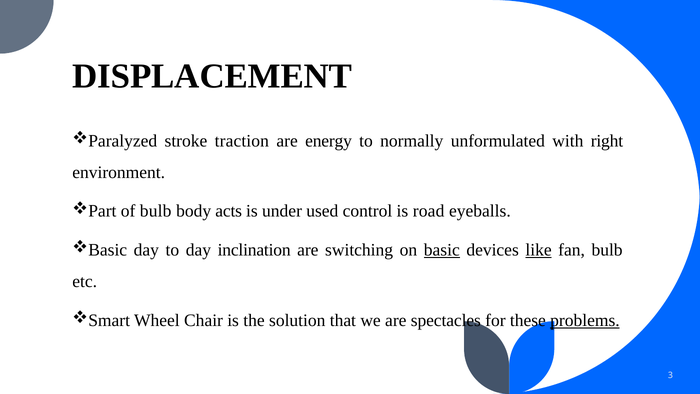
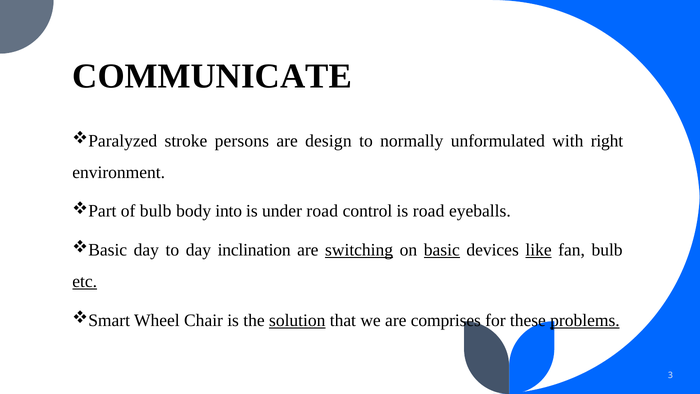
DISPLACEMENT: DISPLACEMENT -> COMMUNICATE (212, 76)
traction: traction -> persons (242, 141)
energy: energy -> design (328, 141)
acts: acts -> into (229, 211)
under used: used -> road (322, 211)
switching underline: none -> present (359, 250)
etc underline: none -> present (85, 281)
solution underline: none -> present (297, 320)
spectacles: spectacles -> comprises (446, 320)
